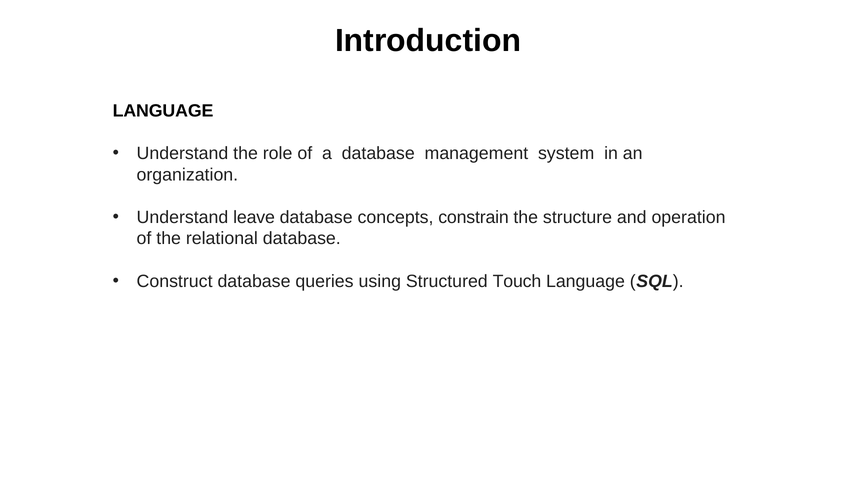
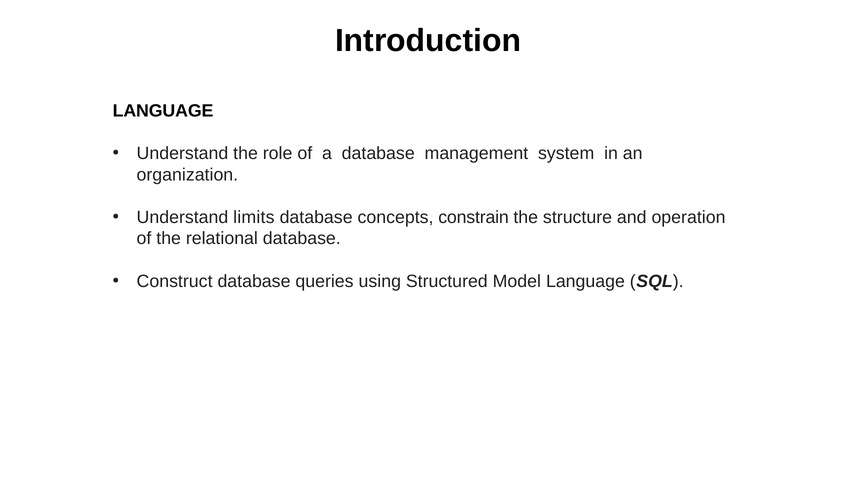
leave: leave -> limits (254, 217)
Touch: Touch -> Model (517, 281)
